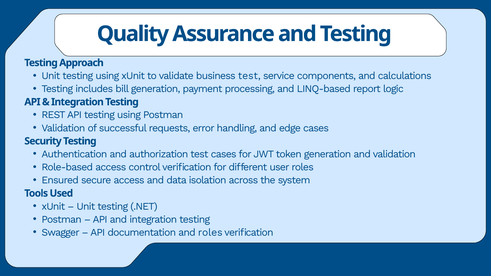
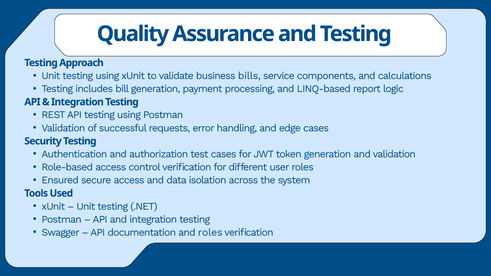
business test: test -> bills (249, 76)
